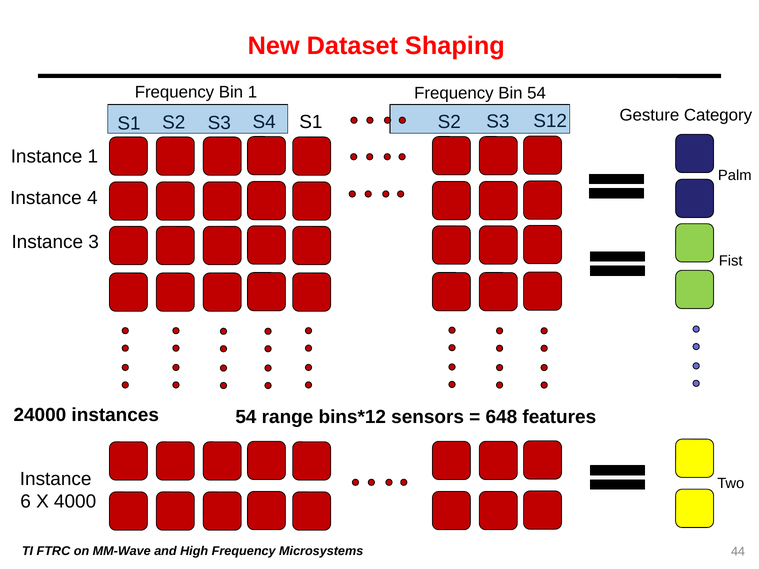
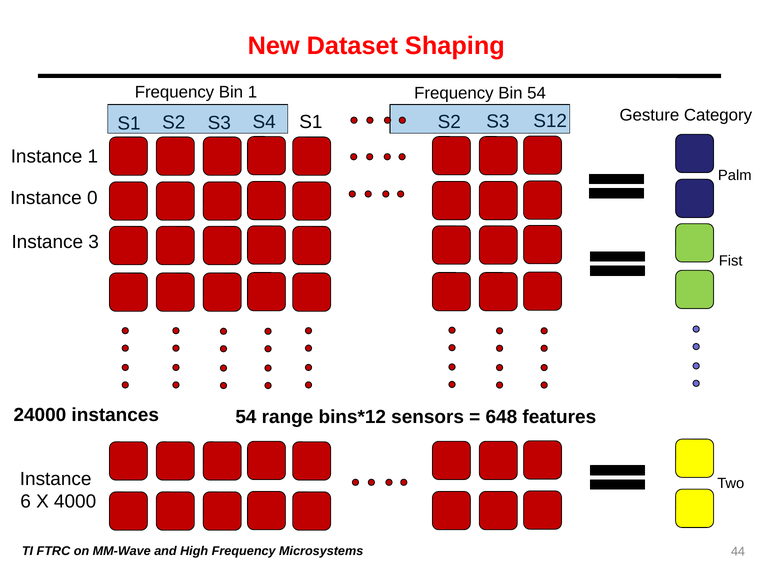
4: 4 -> 0 (92, 198)
